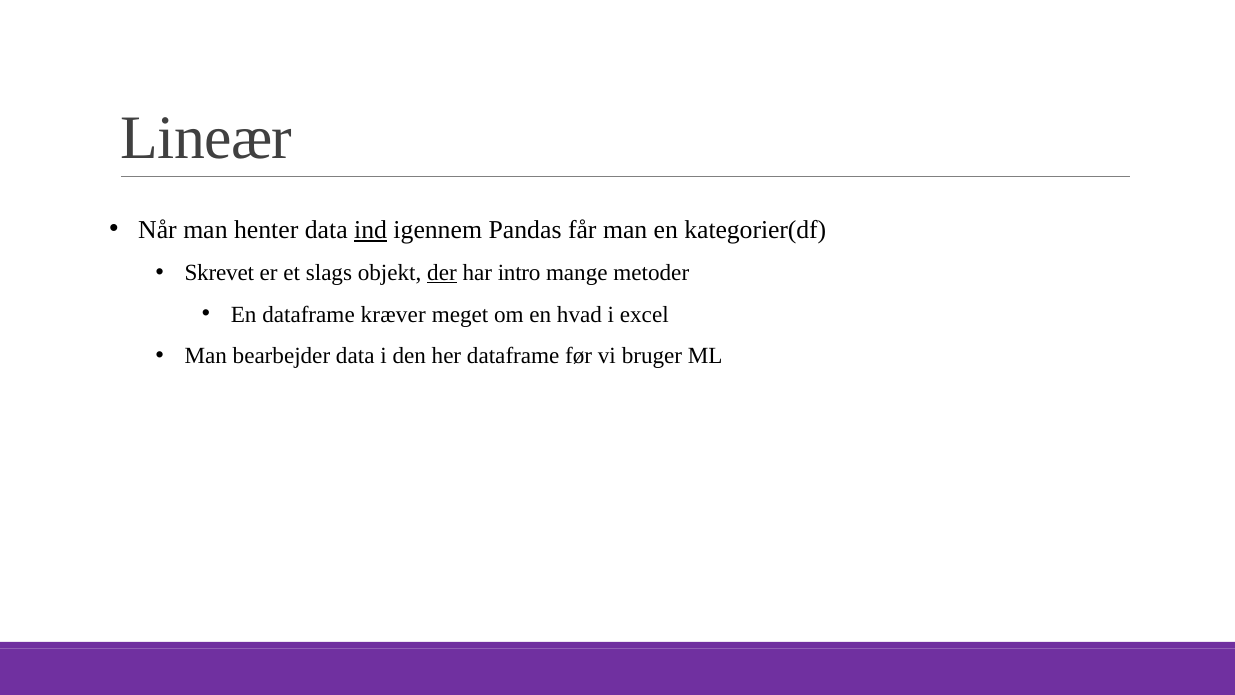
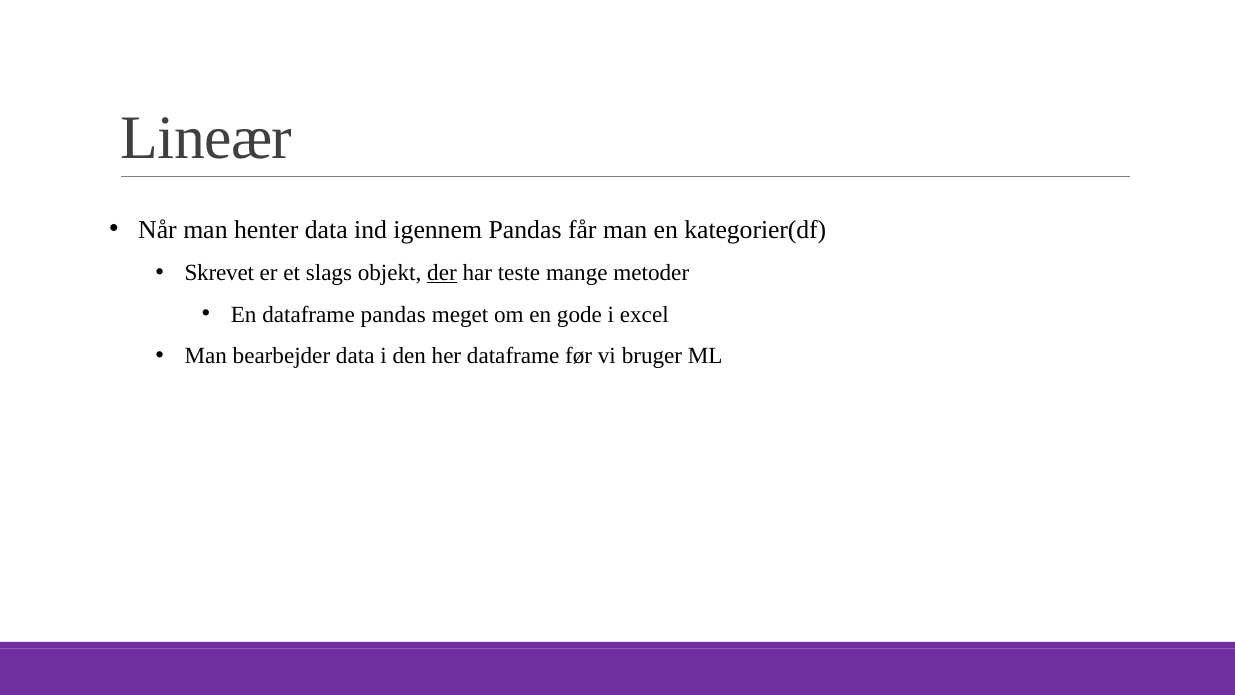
ind underline: present -> none (371, 230)
intro: intro -> teste (519, 273)
dataframe kræver: kræver -> pandas (393, 314)
hvad: hvad -> gode (579, 314)
